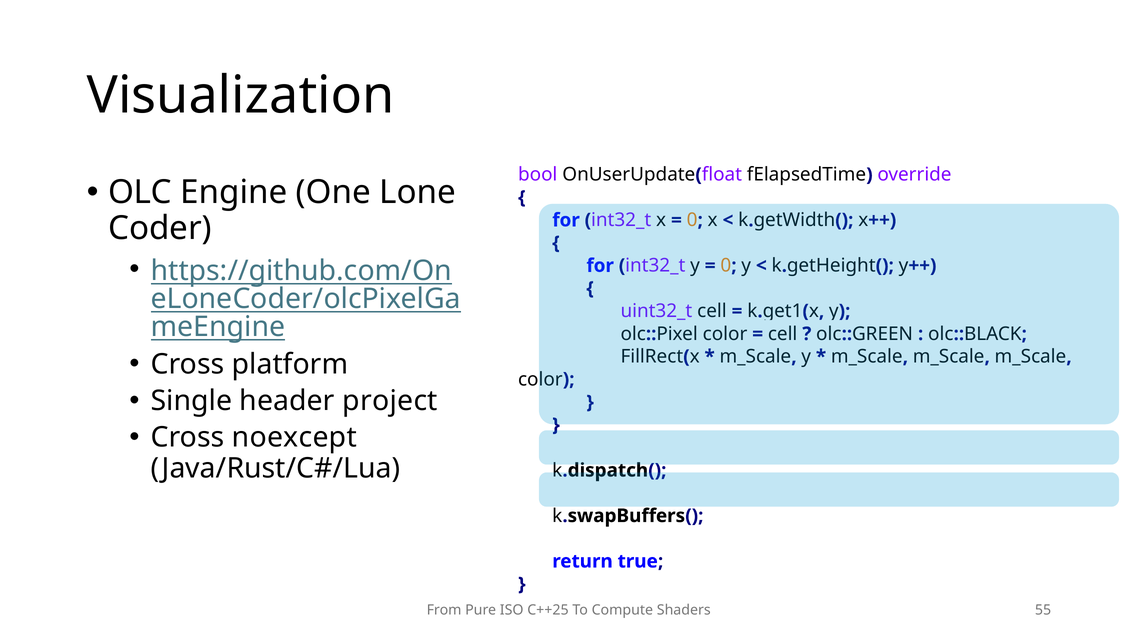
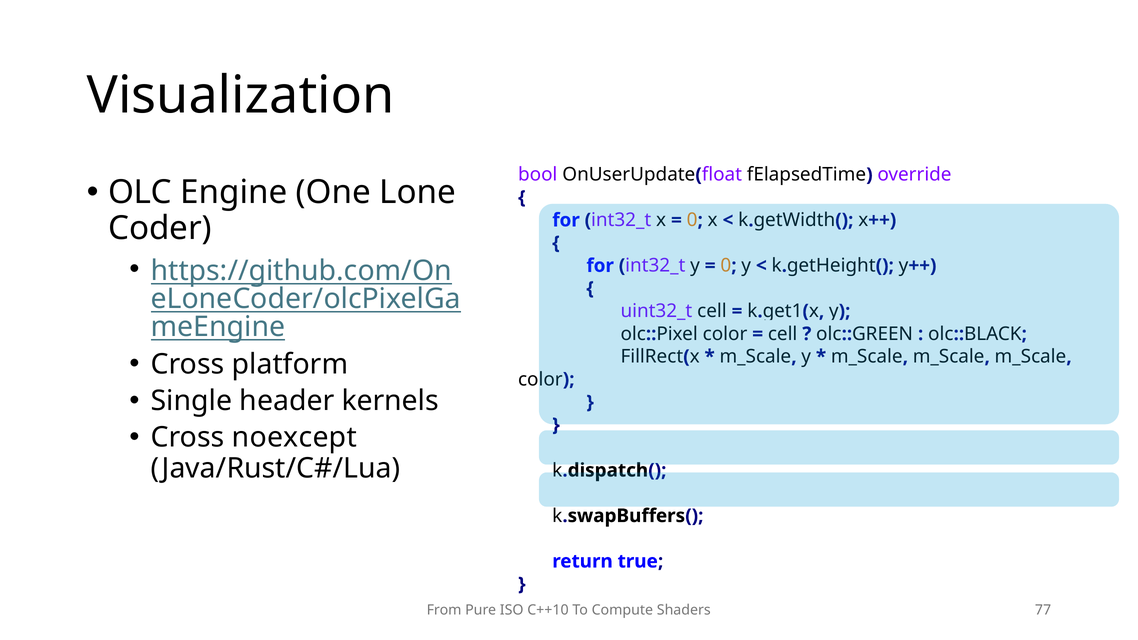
project: project -> kernels (390, 401)
C++25: C++25 -> C++10 (548, 610)
55: 55 -> 77 (1043, 610)
